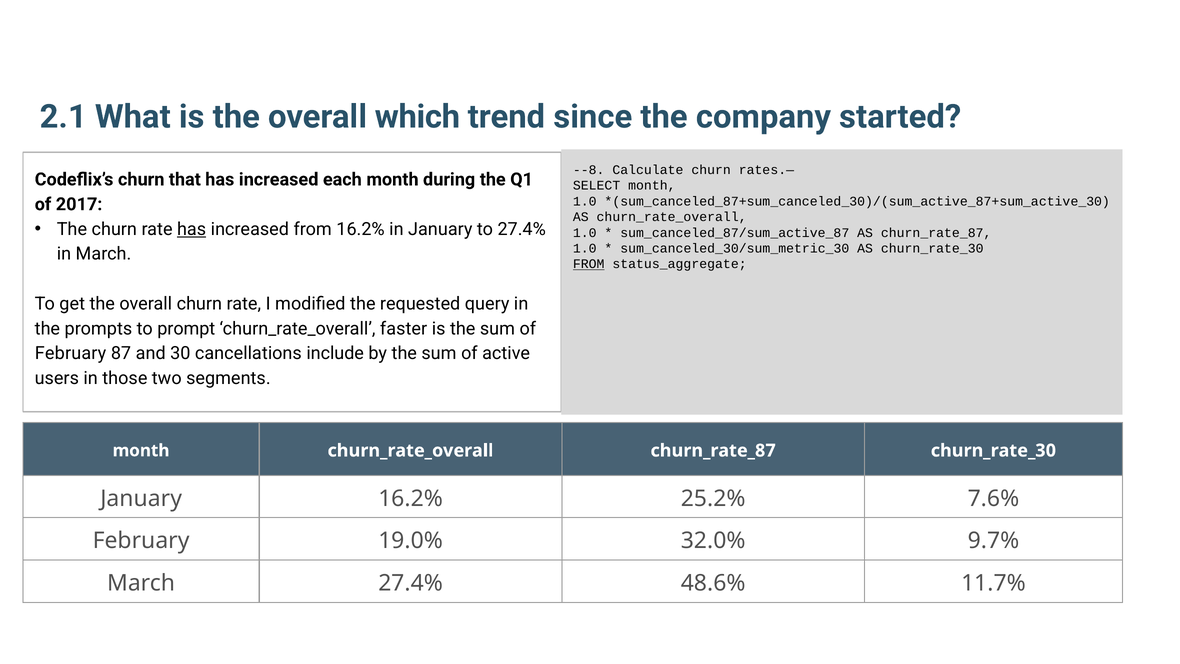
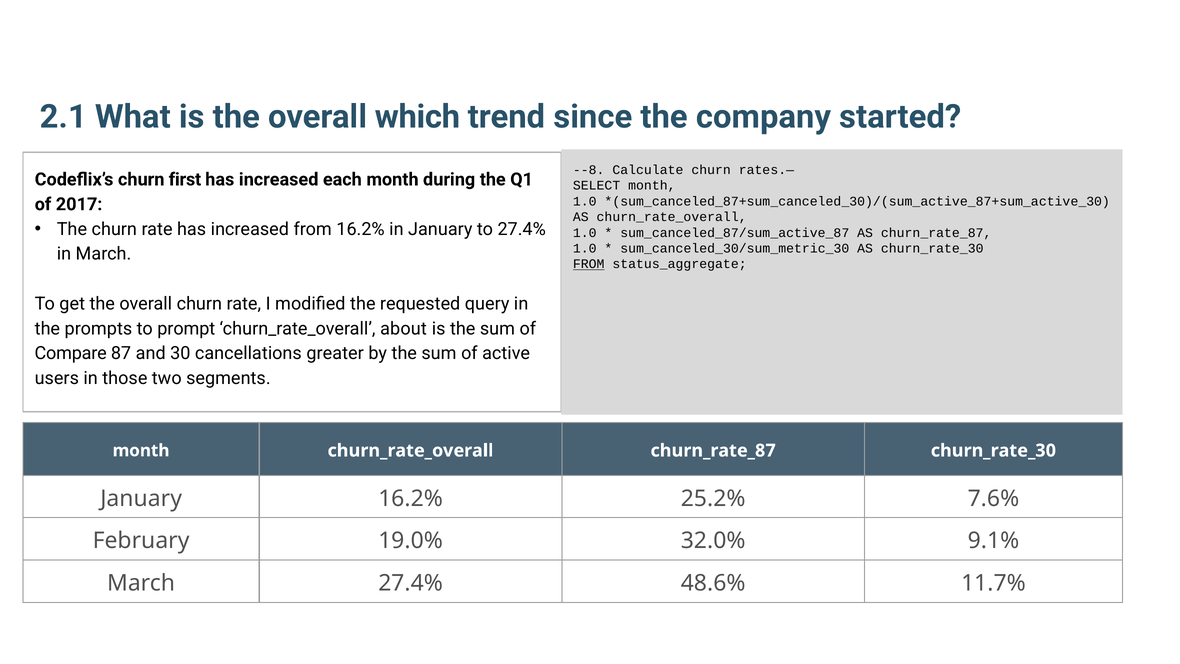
that: that -> first (185, 179)
has underline: present -> none (192, 229)
faster: faster -> about (404, 328)
February: February -> Compare (71, 353)
include: include -> greater (335, 353)
9.7%: 9.7% -> 9.1% (993, 541)
